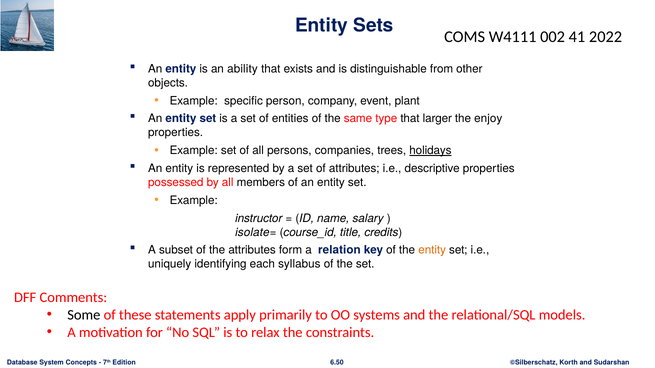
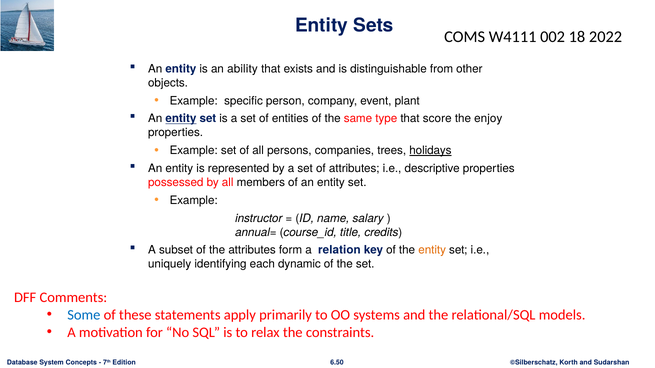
41: 41 -> 18 (577, 37)
entity underline: none -> present (181, 119)
larger: larger -> score (437, 119)
isolate=: isolate= -> annual= (256, 232)
syllabus: syllabus -> dynamic (299, 264)
Some colour: black -> blue (84, 315)
